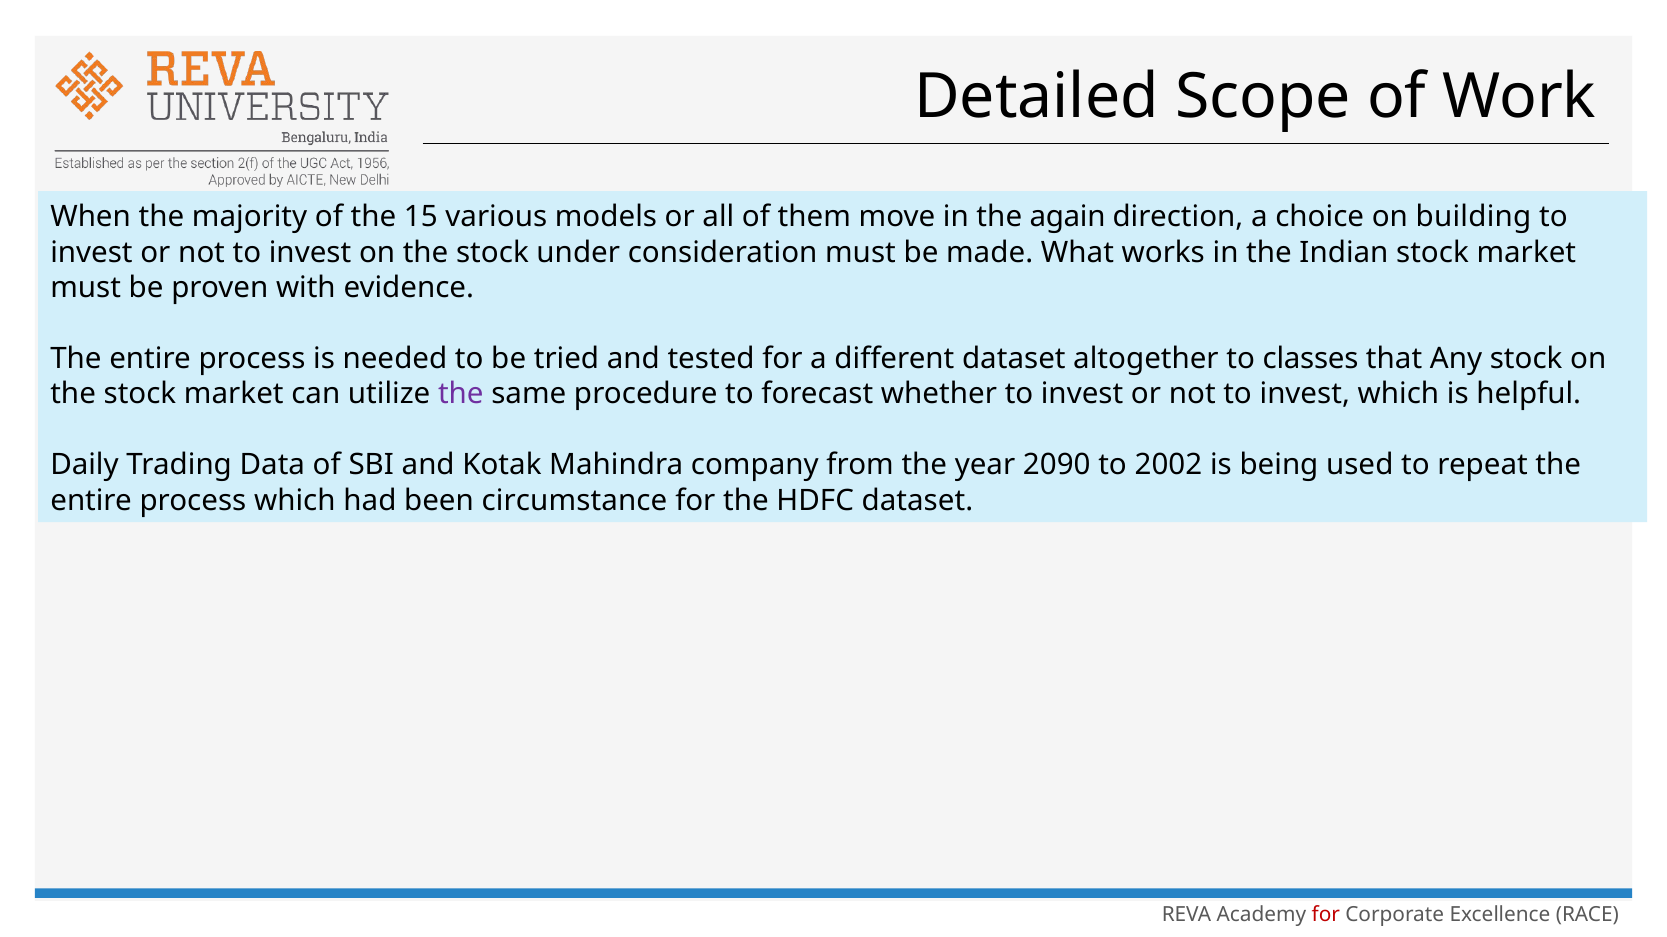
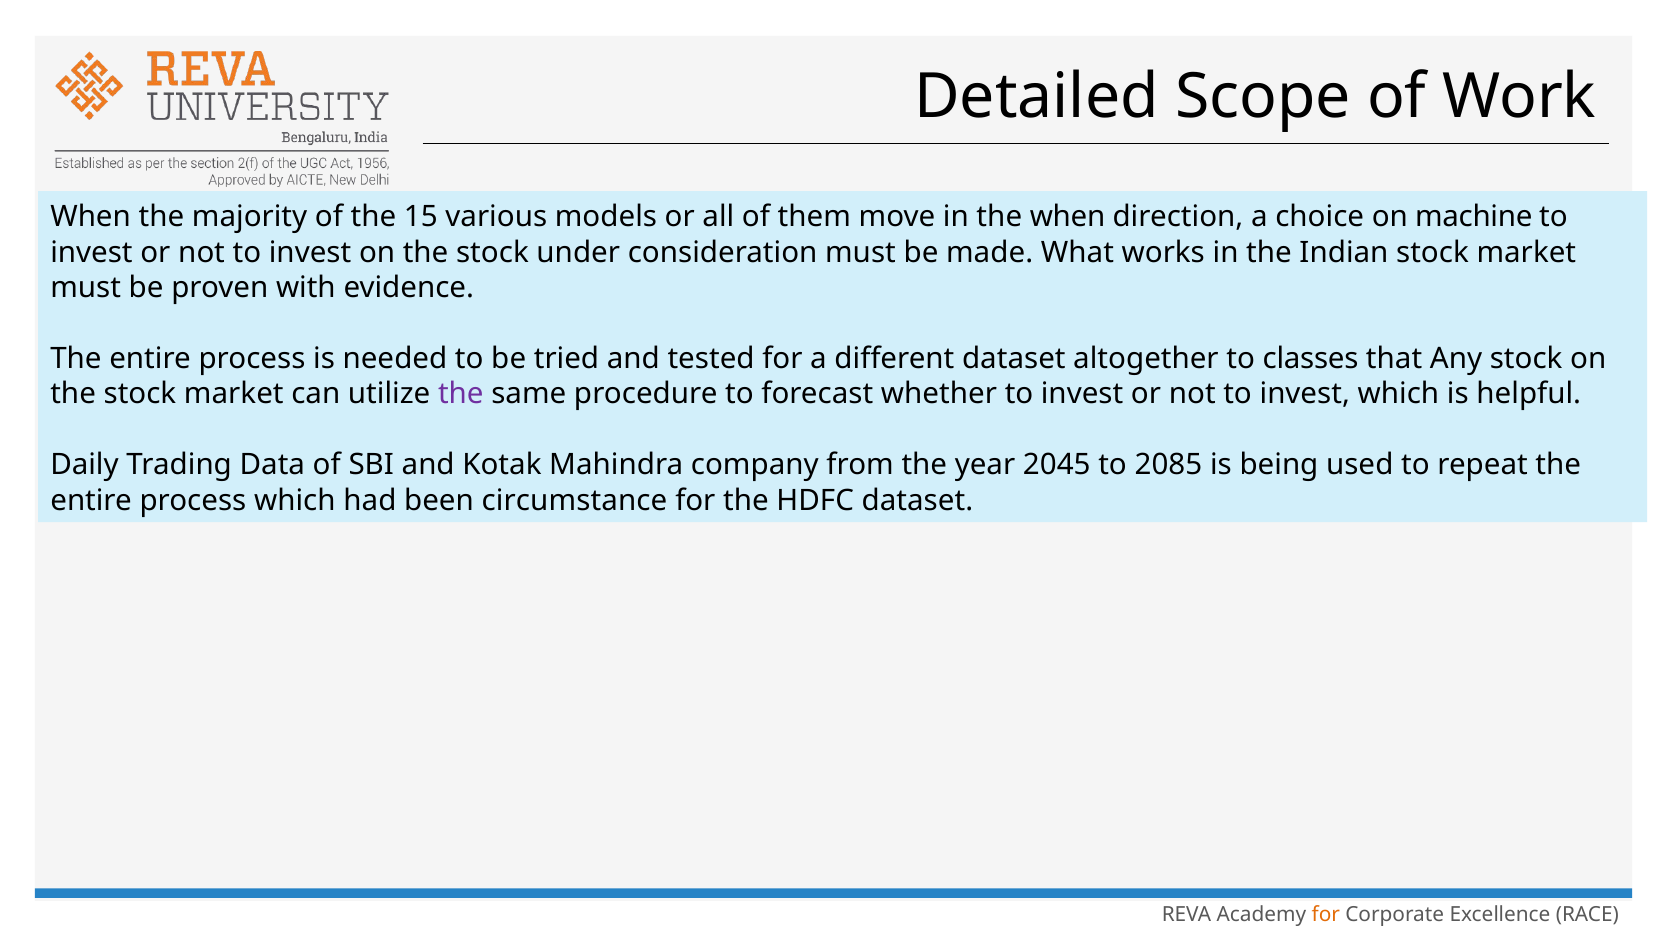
the again: again -> when (1068, 217)
building: building -> machine (1474, 217)
2090: 2090 -> 2045 (1057, 465)
2002: 2002 -> 2085 (1168, 465)
for colour: red -> orange (1326, 915)
